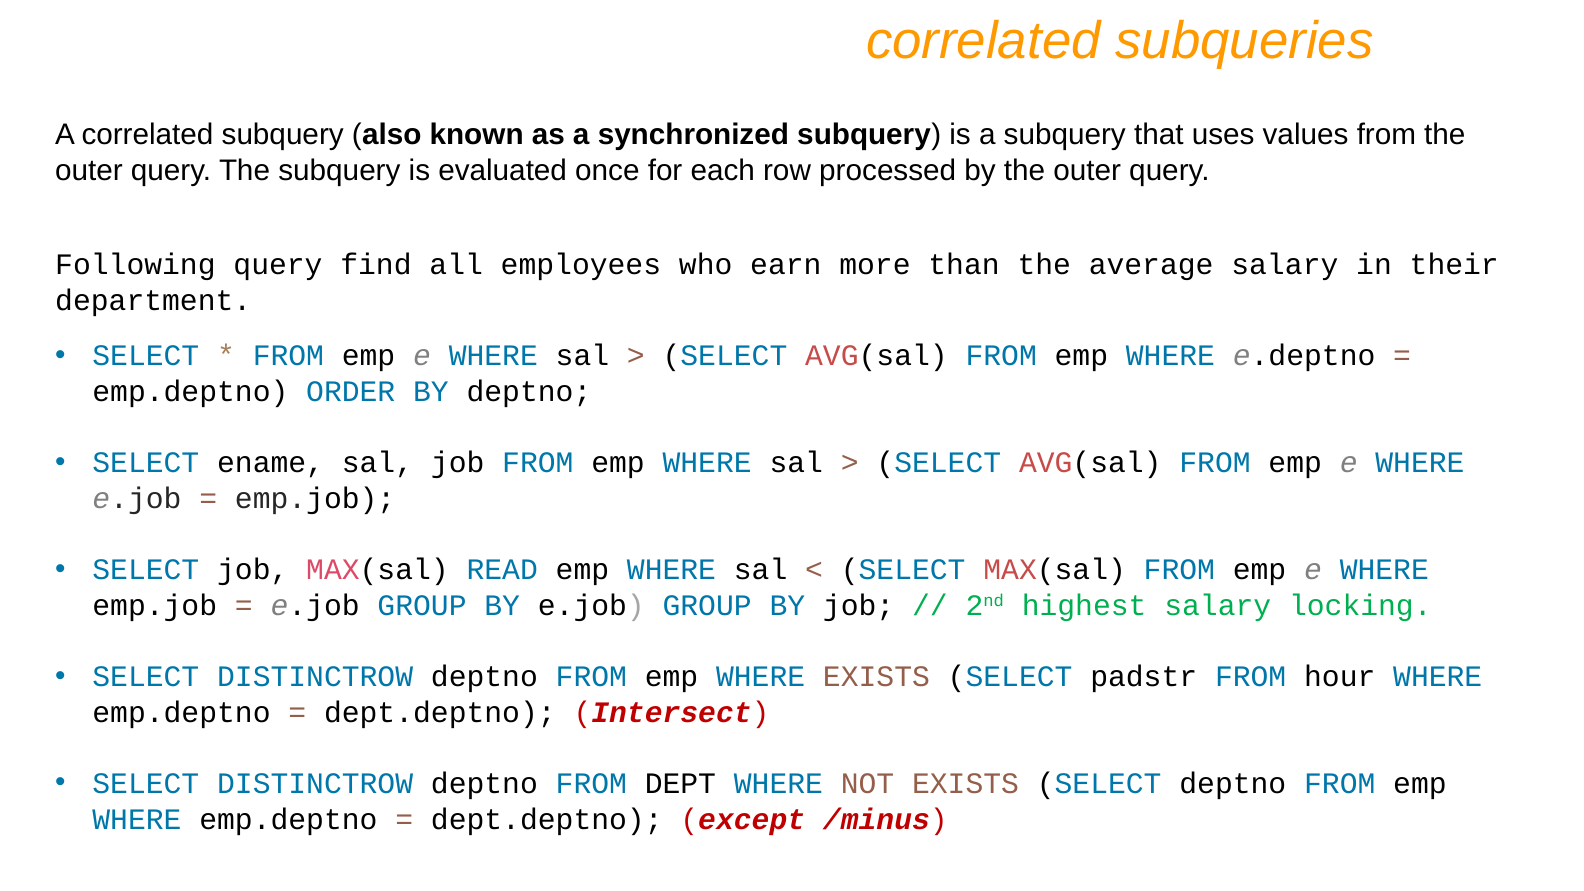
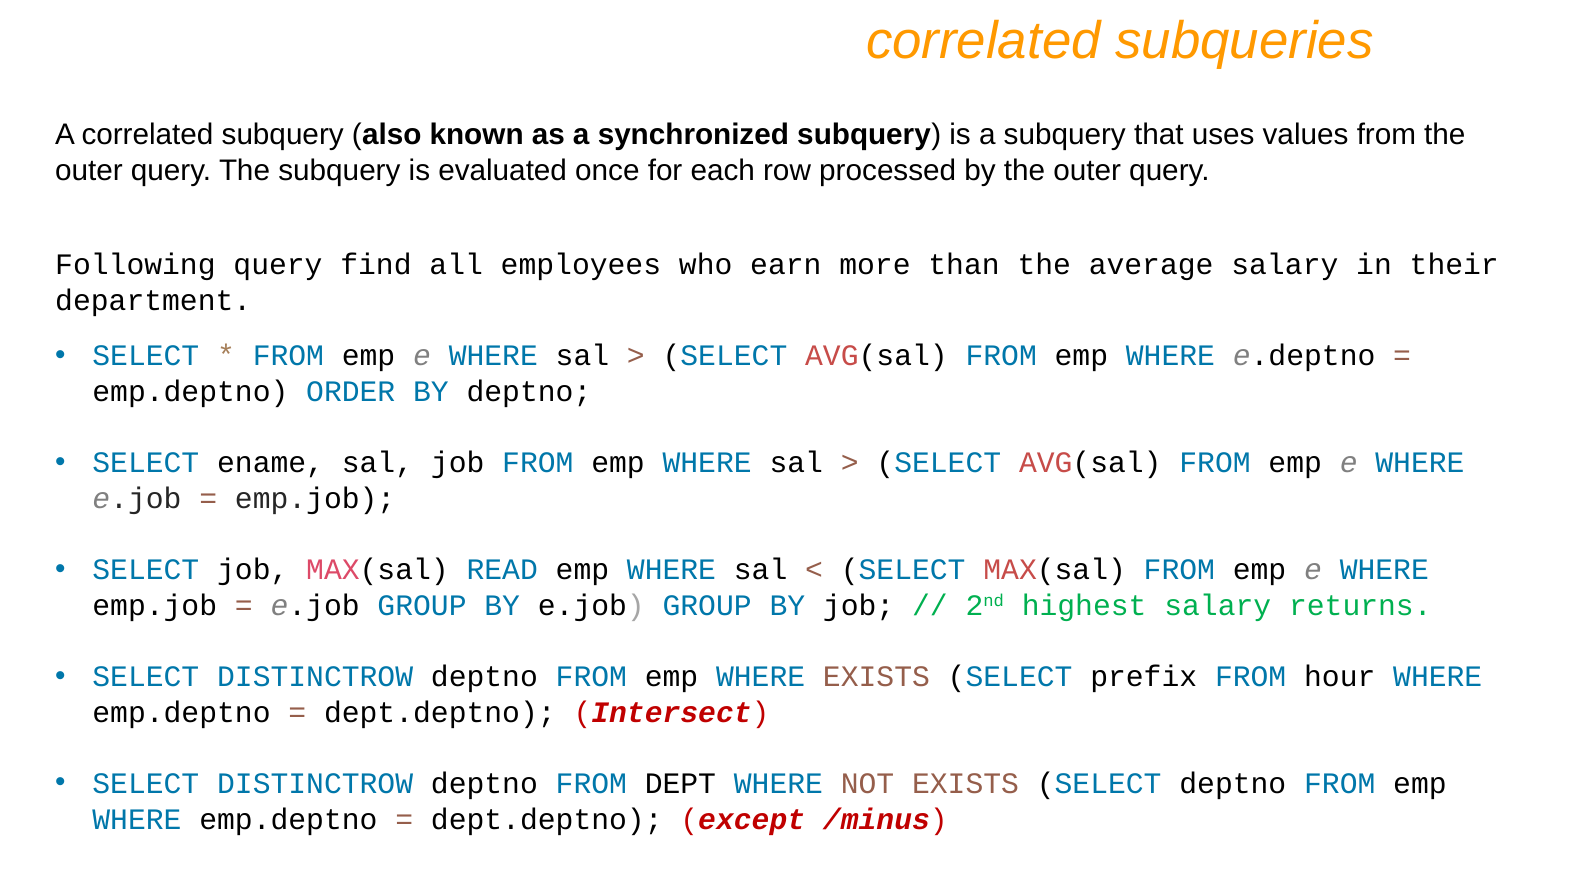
locking: locking -> returns (1360, 606)
padstr: padstr -> prefix (1144, 677)
